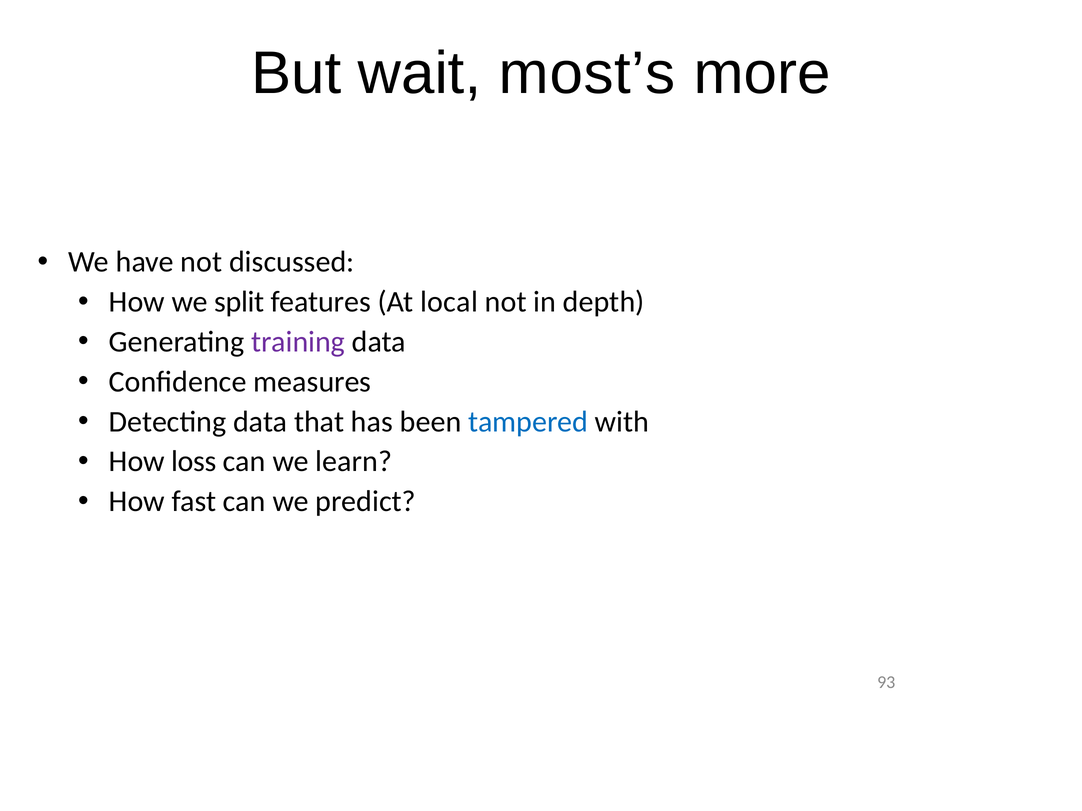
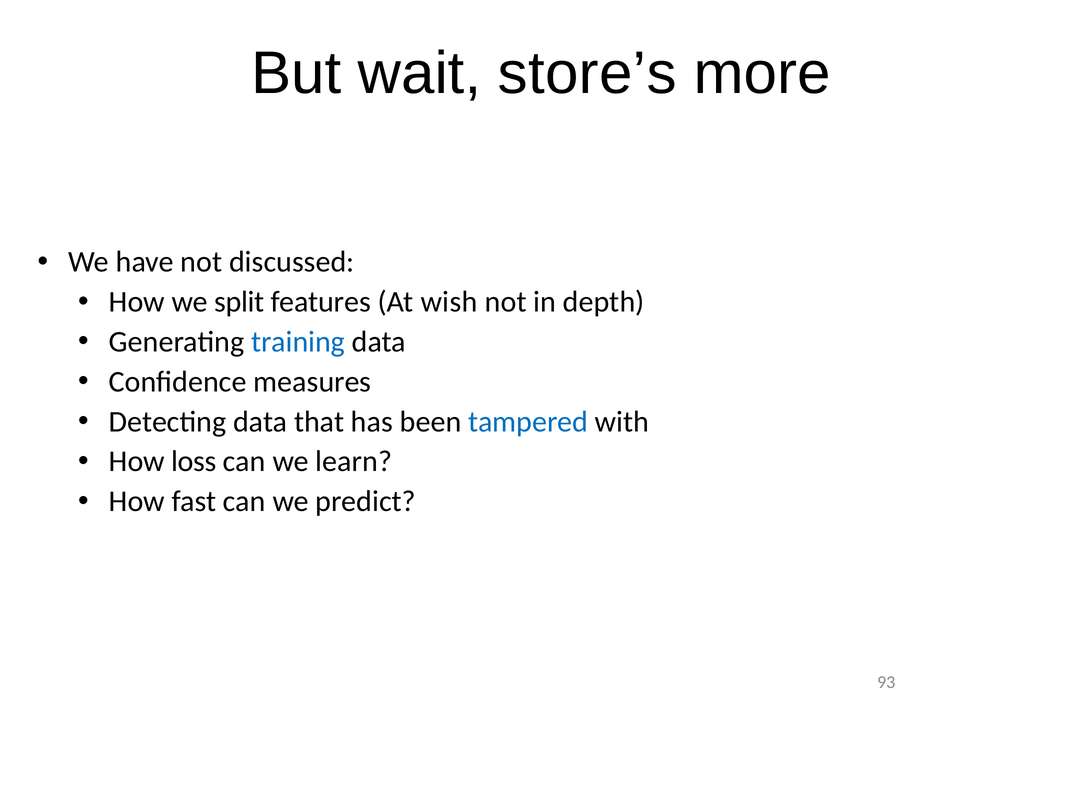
most’s: most’s -> store’s (587, 73)
local: local -> wish (449, 302)
training colour: purple -> blue (298, 342)
